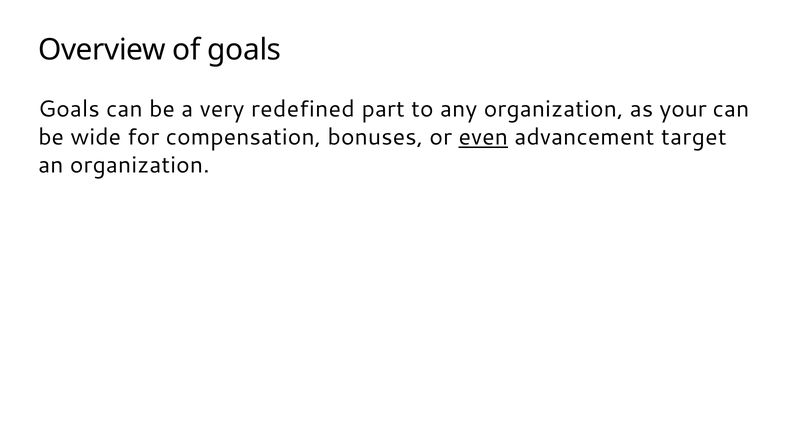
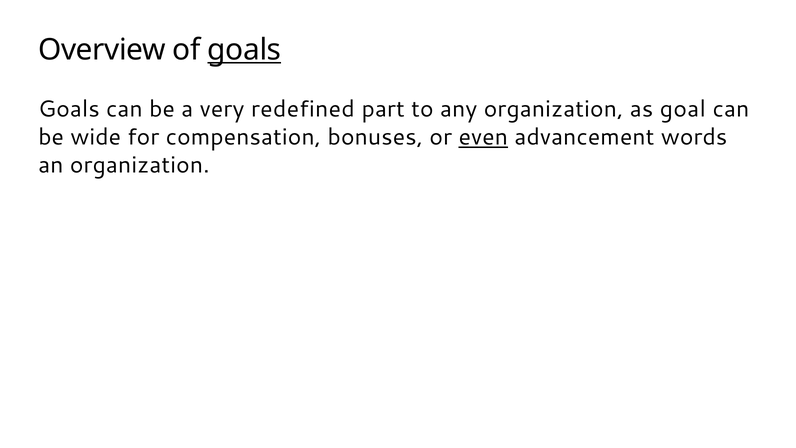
goals underline: none -> present (244, 50)
your: your -> goal (683, 109)
target: target -> words (694, 137)
